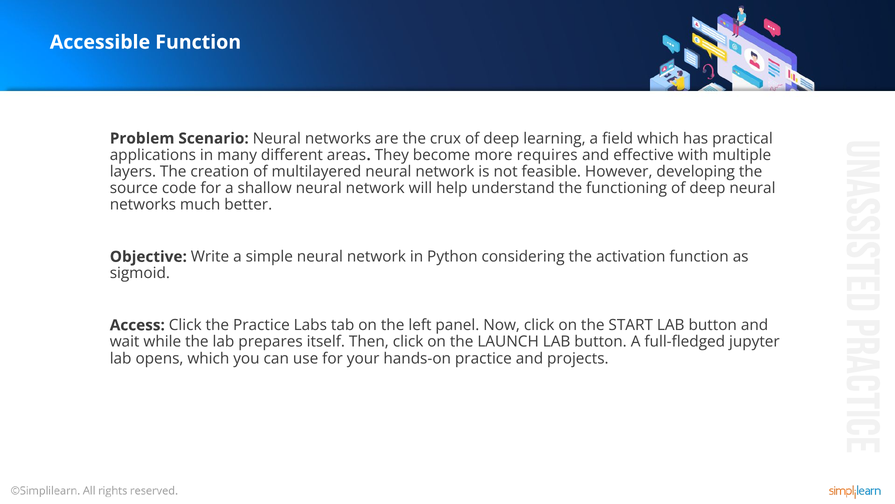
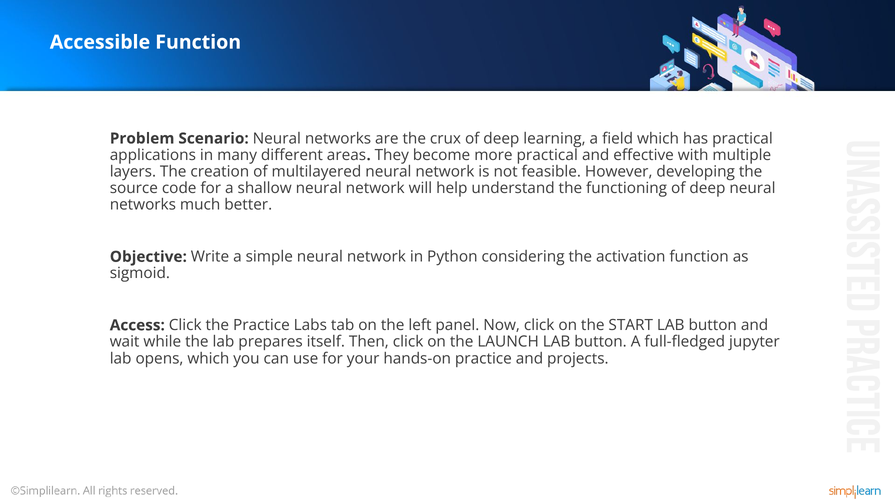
more requires: requires -> practical (547, 155)
